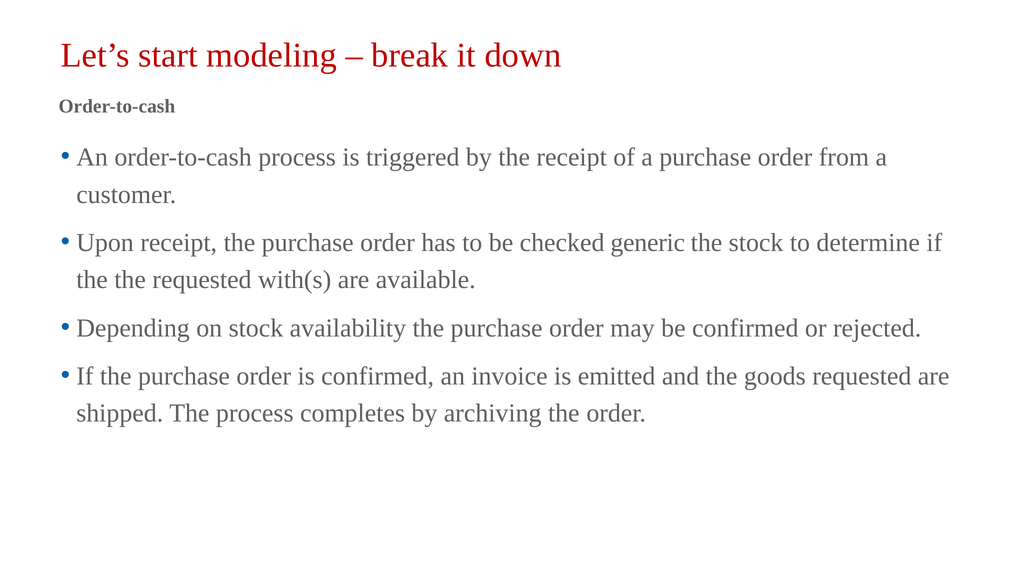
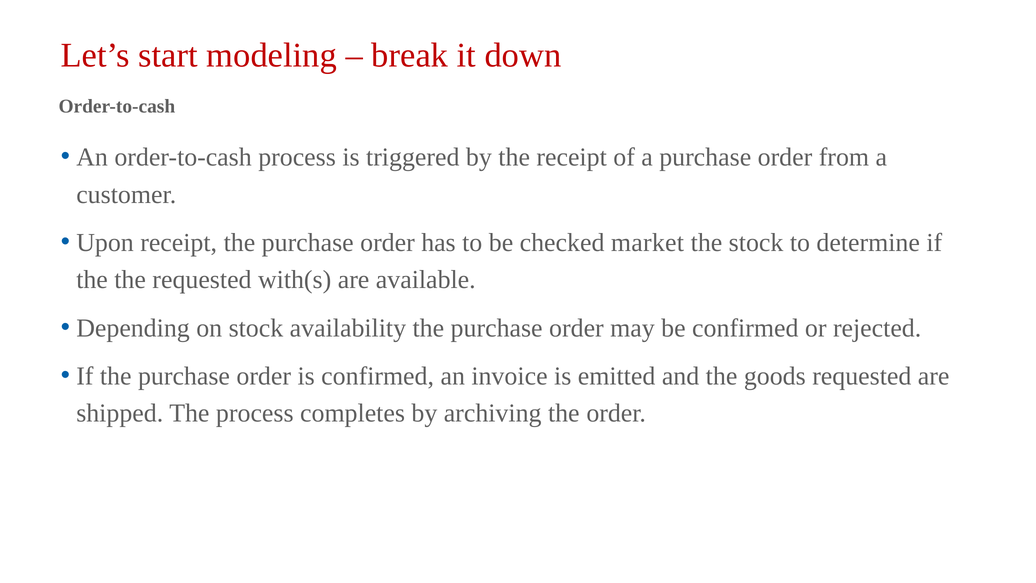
generic: generic -> market (647, 243)
